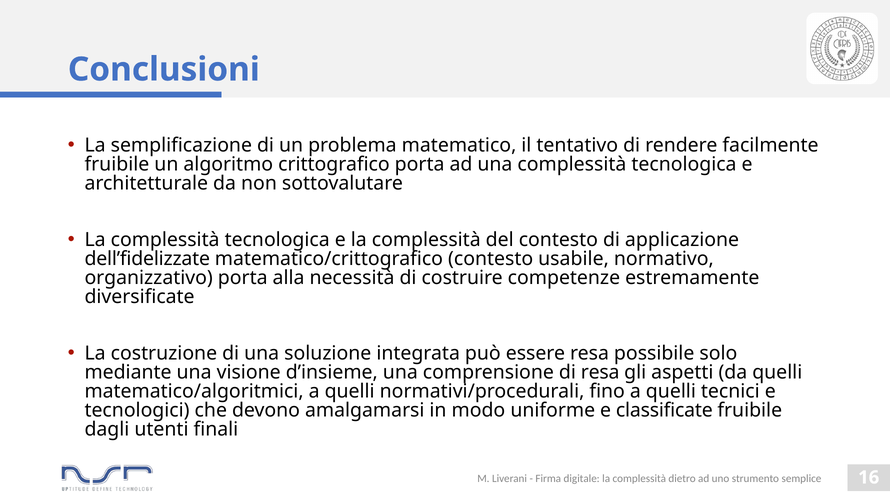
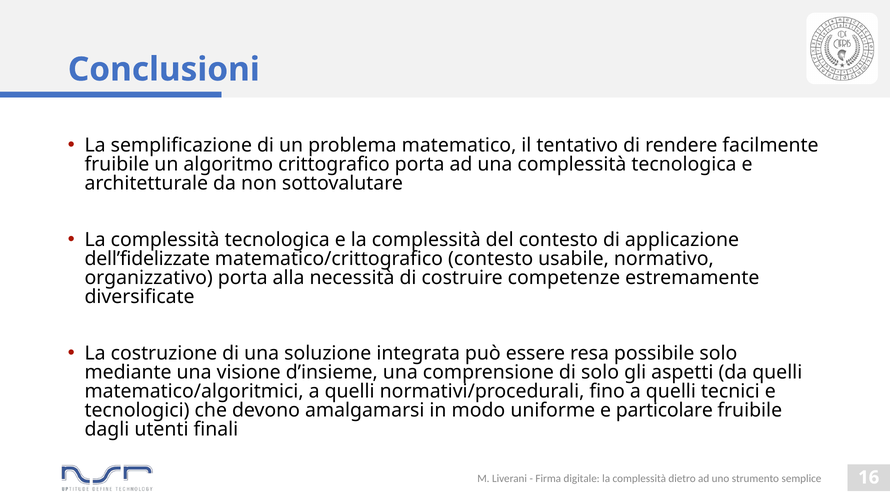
di resa: resa -> solo (600, 372)
classificate: classificate -> particolare (664, 410)
